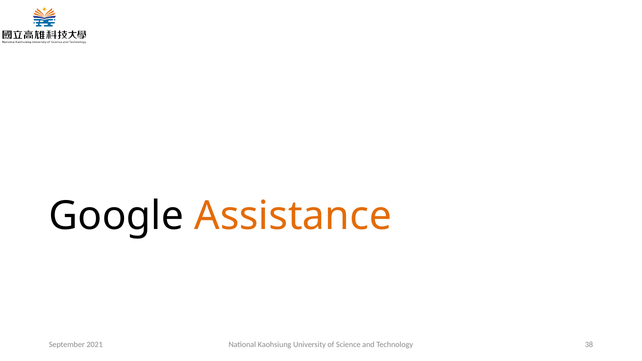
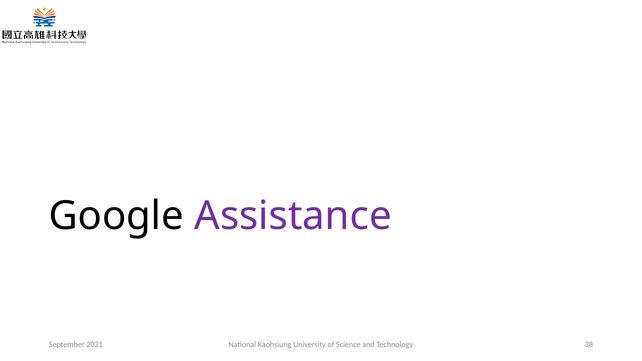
Assistance colour: orange -> purple (293, 216)
